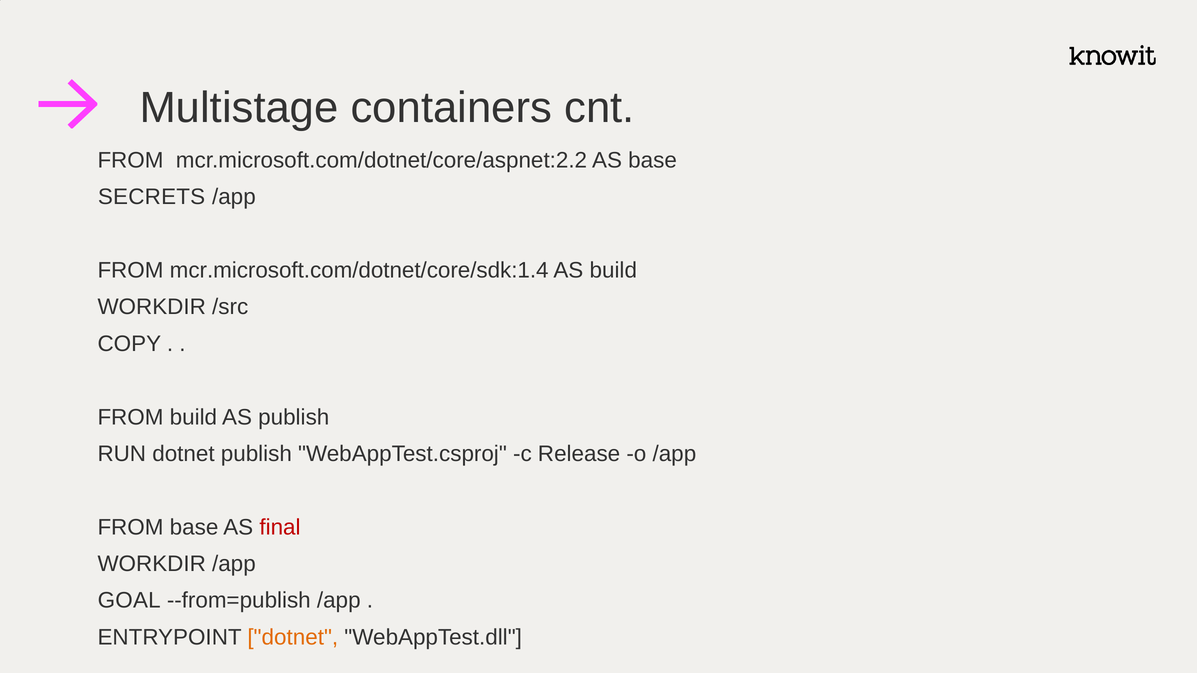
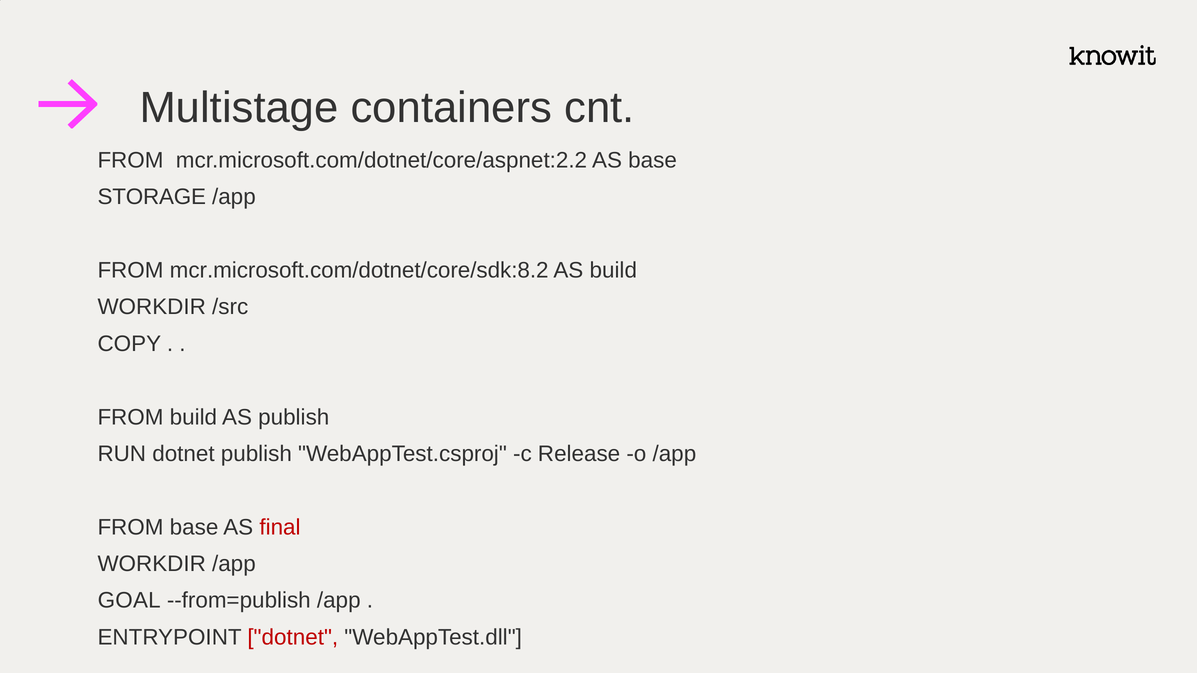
SECRETS: SECRETS -> STORAGE (152, 197)
mcr.microsoft.com/dotnet/core/sdk:1.4: mcr.microsoft.com/dotnet/core/sdk:1.4 -> mcr.microsoft.com/dotnet/core/sdk:8.2 (359, 270)
dotnet colour: orange -> red (293, 638)
